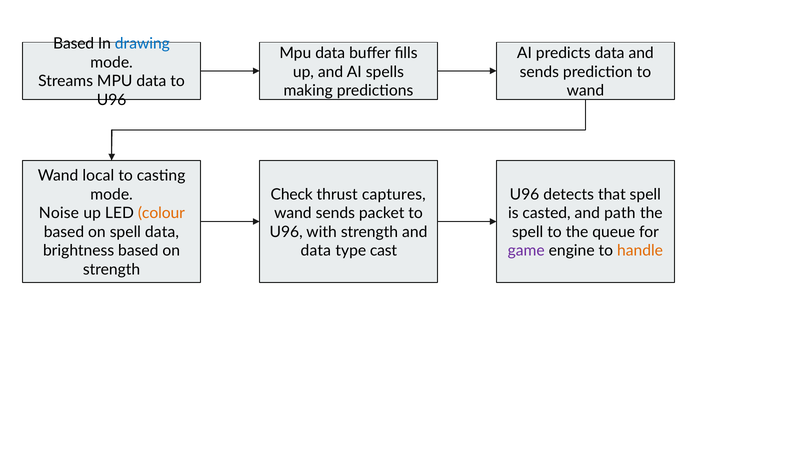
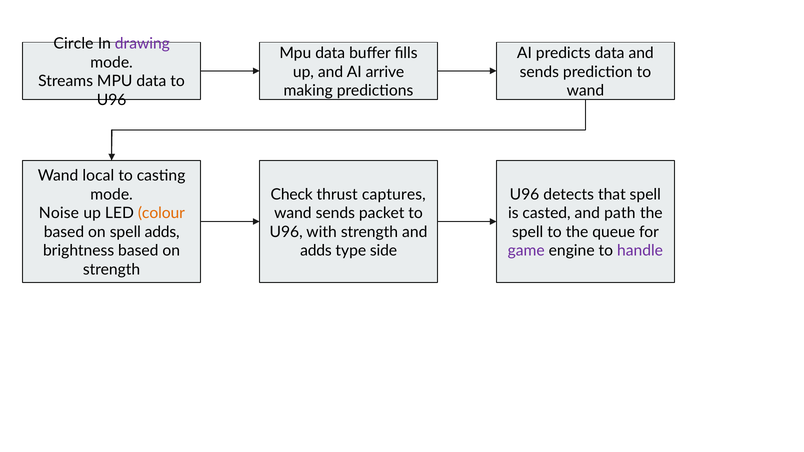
Based: Based -> Circle (73, 44)
drawing colour: blue -> purple (142, 44)
spells: spells -> arrive (385, 72)
spell data: data -> adds (162, 232)
data: data -> adds (316, 251)
cast: cast -> side (384, 251)
handle colour: orange -> purple (640, 251)
